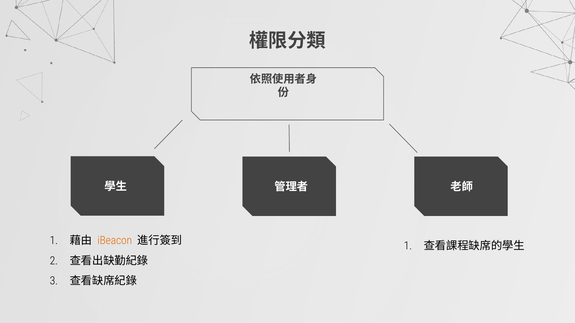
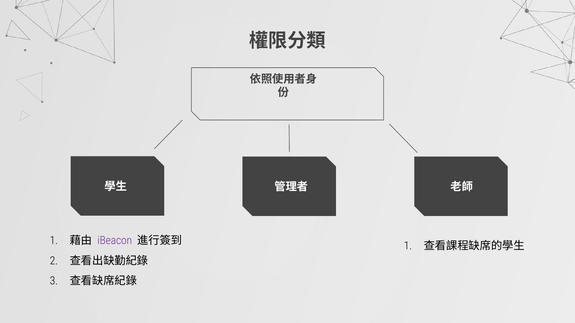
iBeacon colour: orange -> purple (115, 241)
